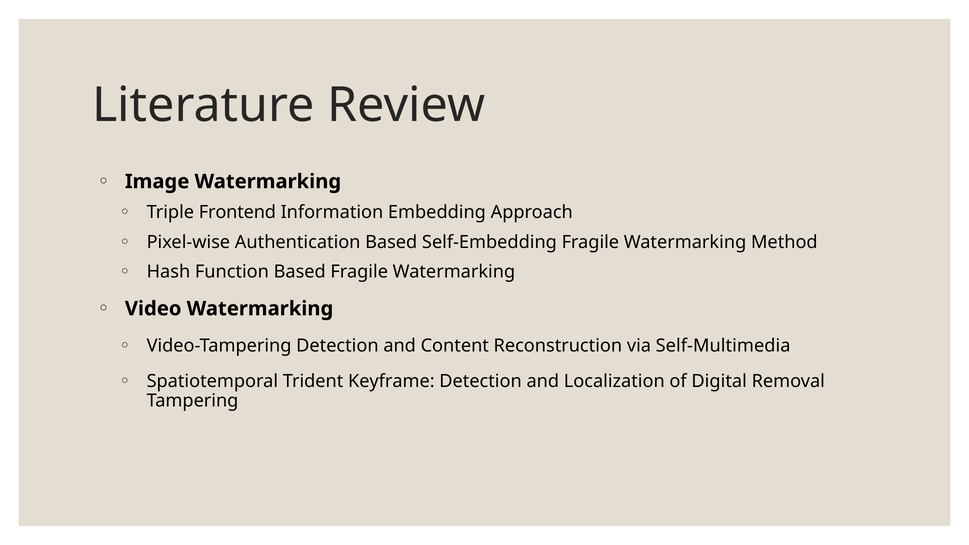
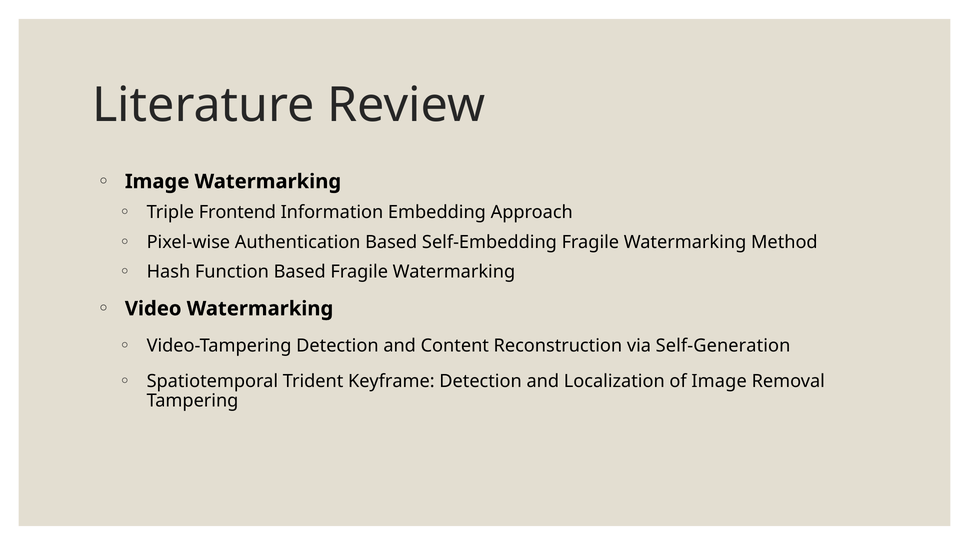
Self-Multimedia: Self-Multimedia -> Self-Generation (723, 346)
of Digital: Digital -> Image (719, 381)
